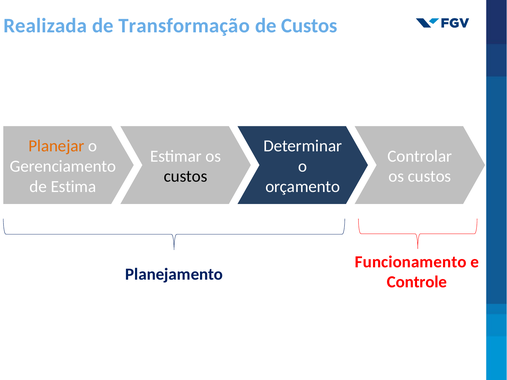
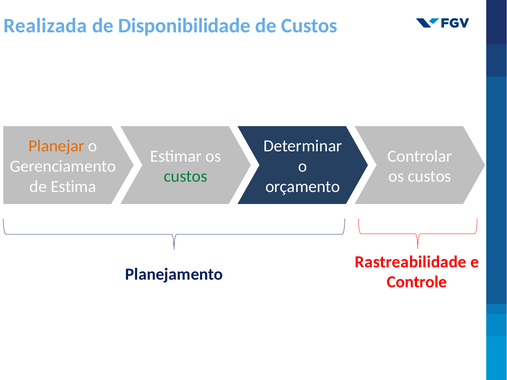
Transformação: Transformação -> Disponibilidade (184, 26)
custos colour: black -> green (186, 176)
Funcionamento: Funcionamento -> Rastreabilidade (411, 262)
